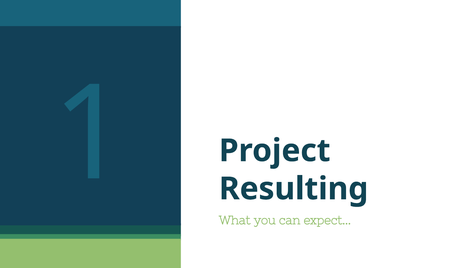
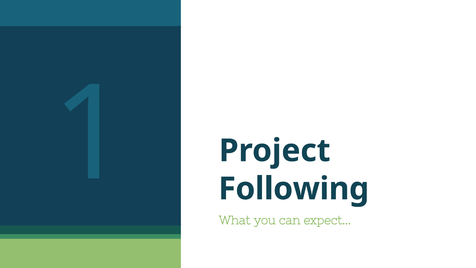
Resulting: Resulting -> Following (294, 189)
